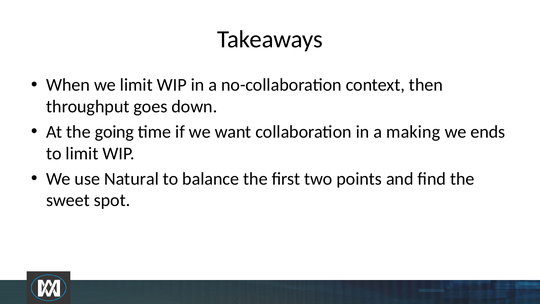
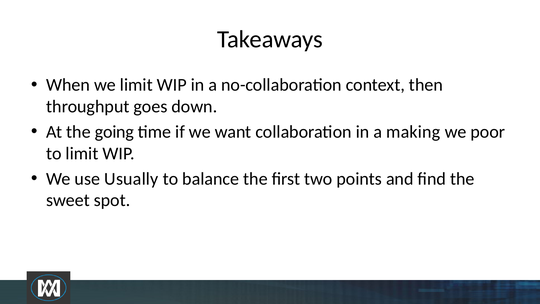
ends: ends -> poor (488, 132)
Natural: Natural -> Usually (131, 179)
